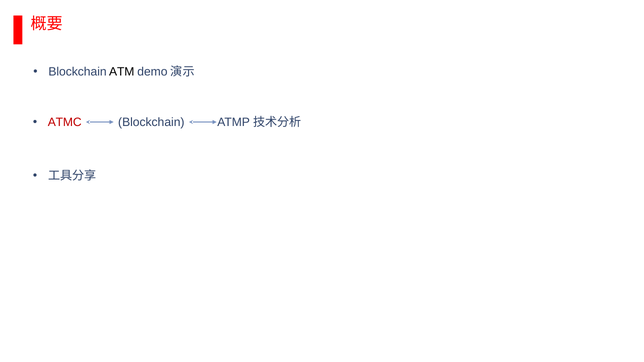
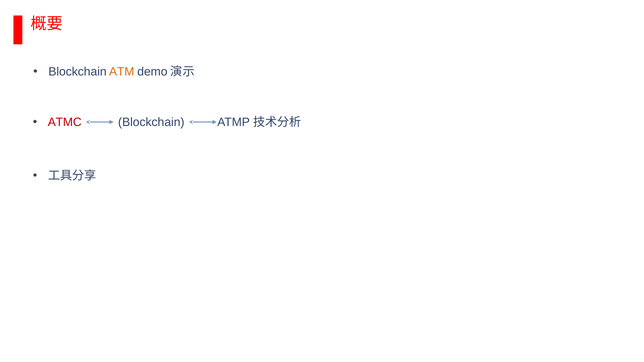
ATM colour: black -> orange (122, 72)
